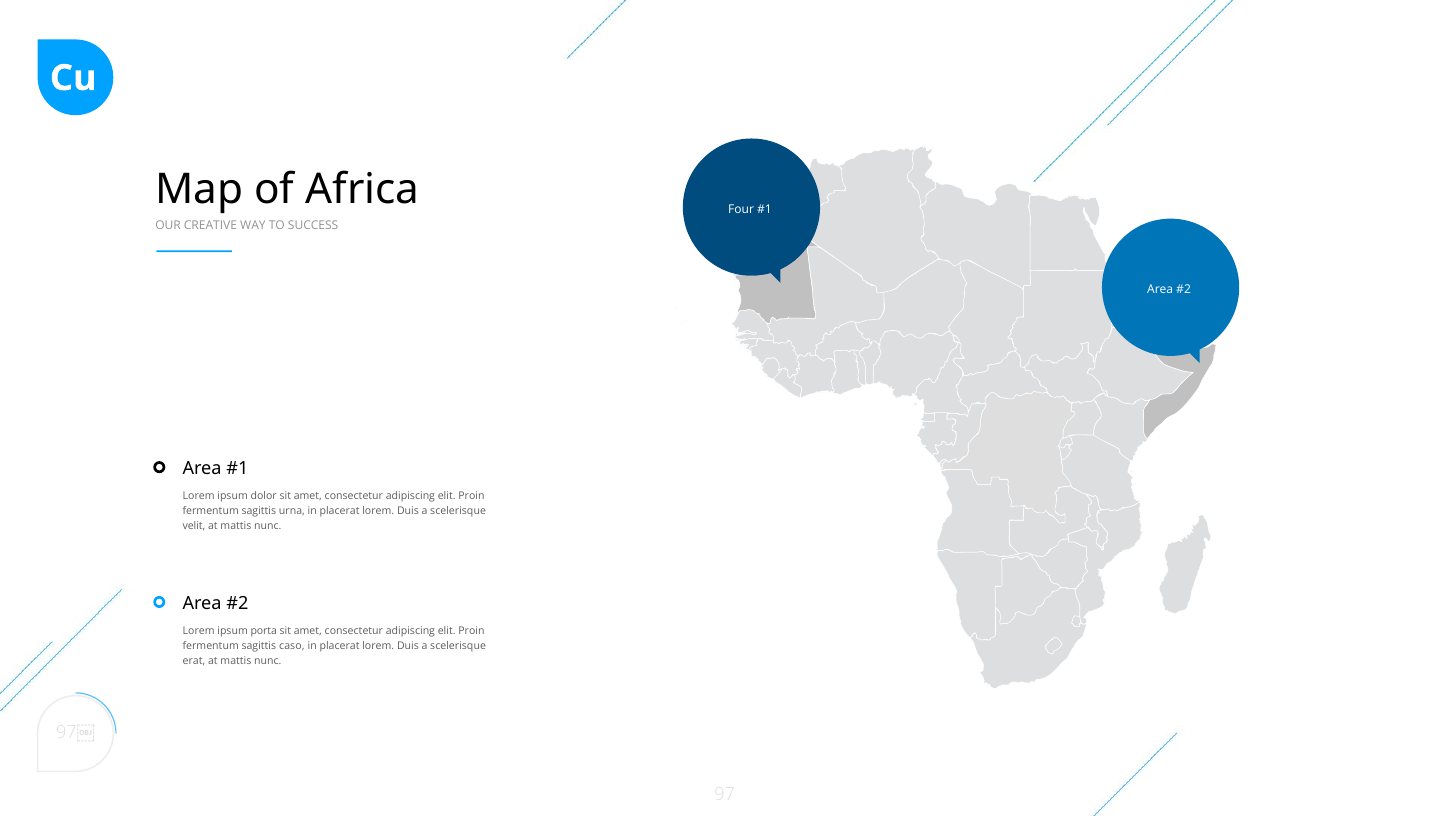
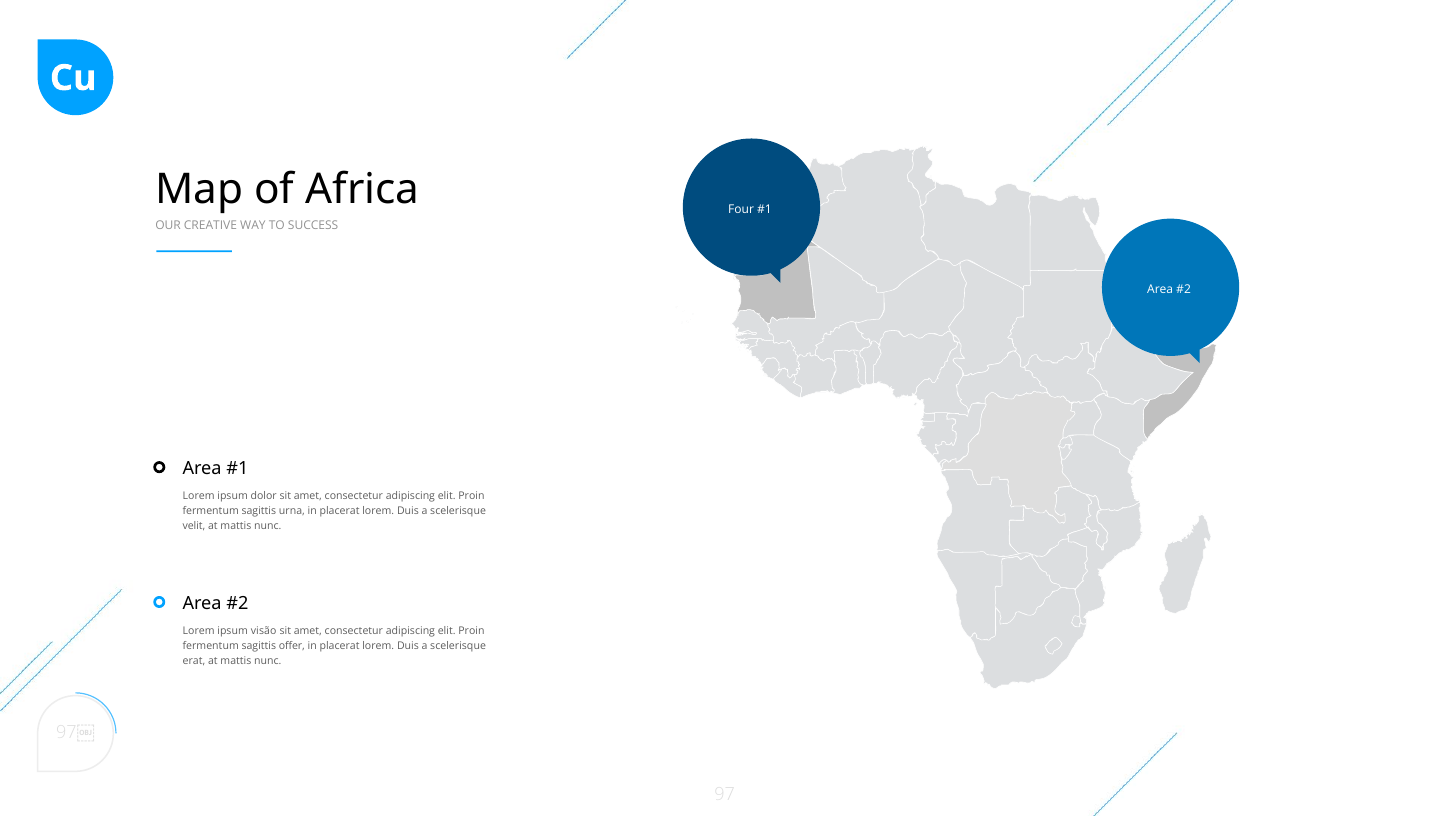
porta: porta -> visão (264, 630)
caso: caso -> offer (292, 645)
